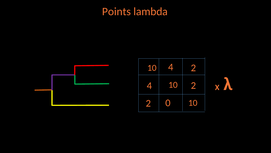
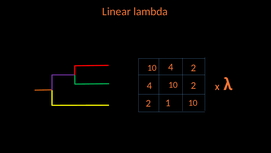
Points: Points -> Linear (117, 12)
0: 0 -> 1 (168, 103)
